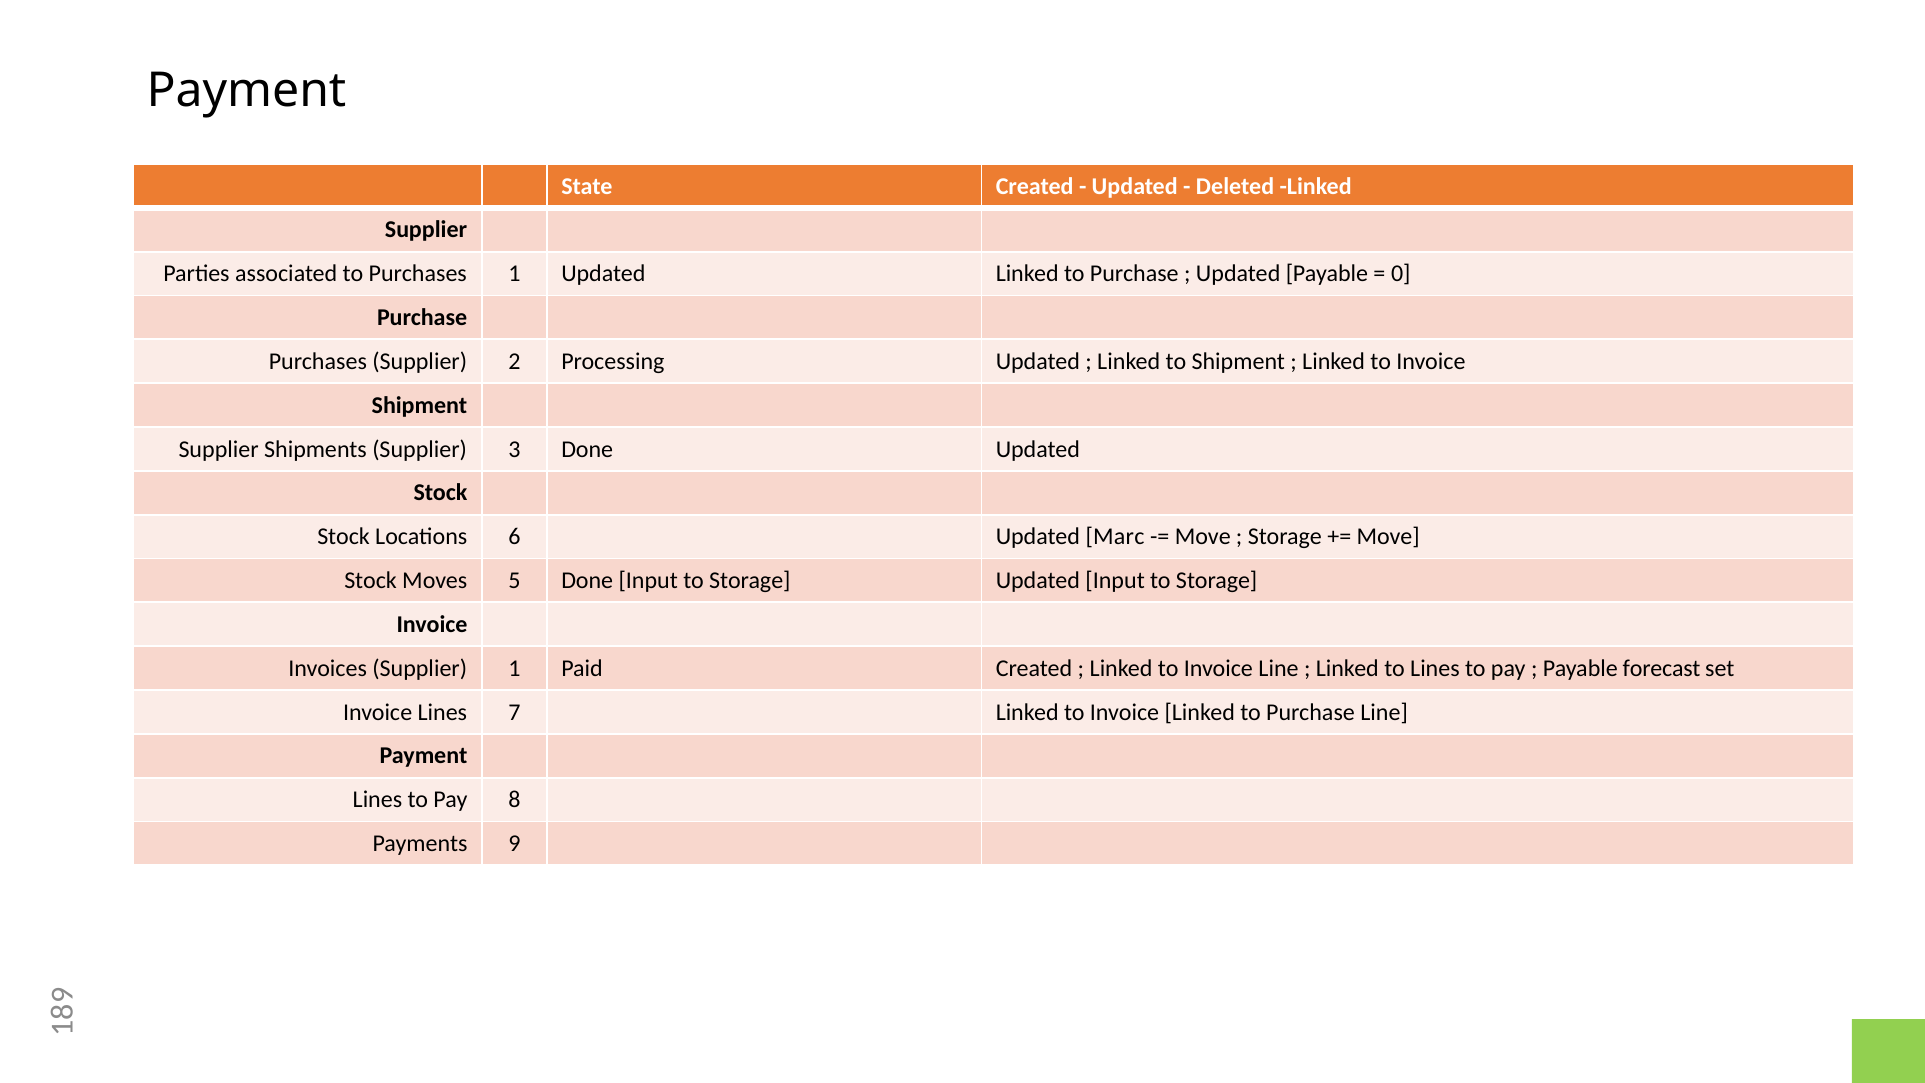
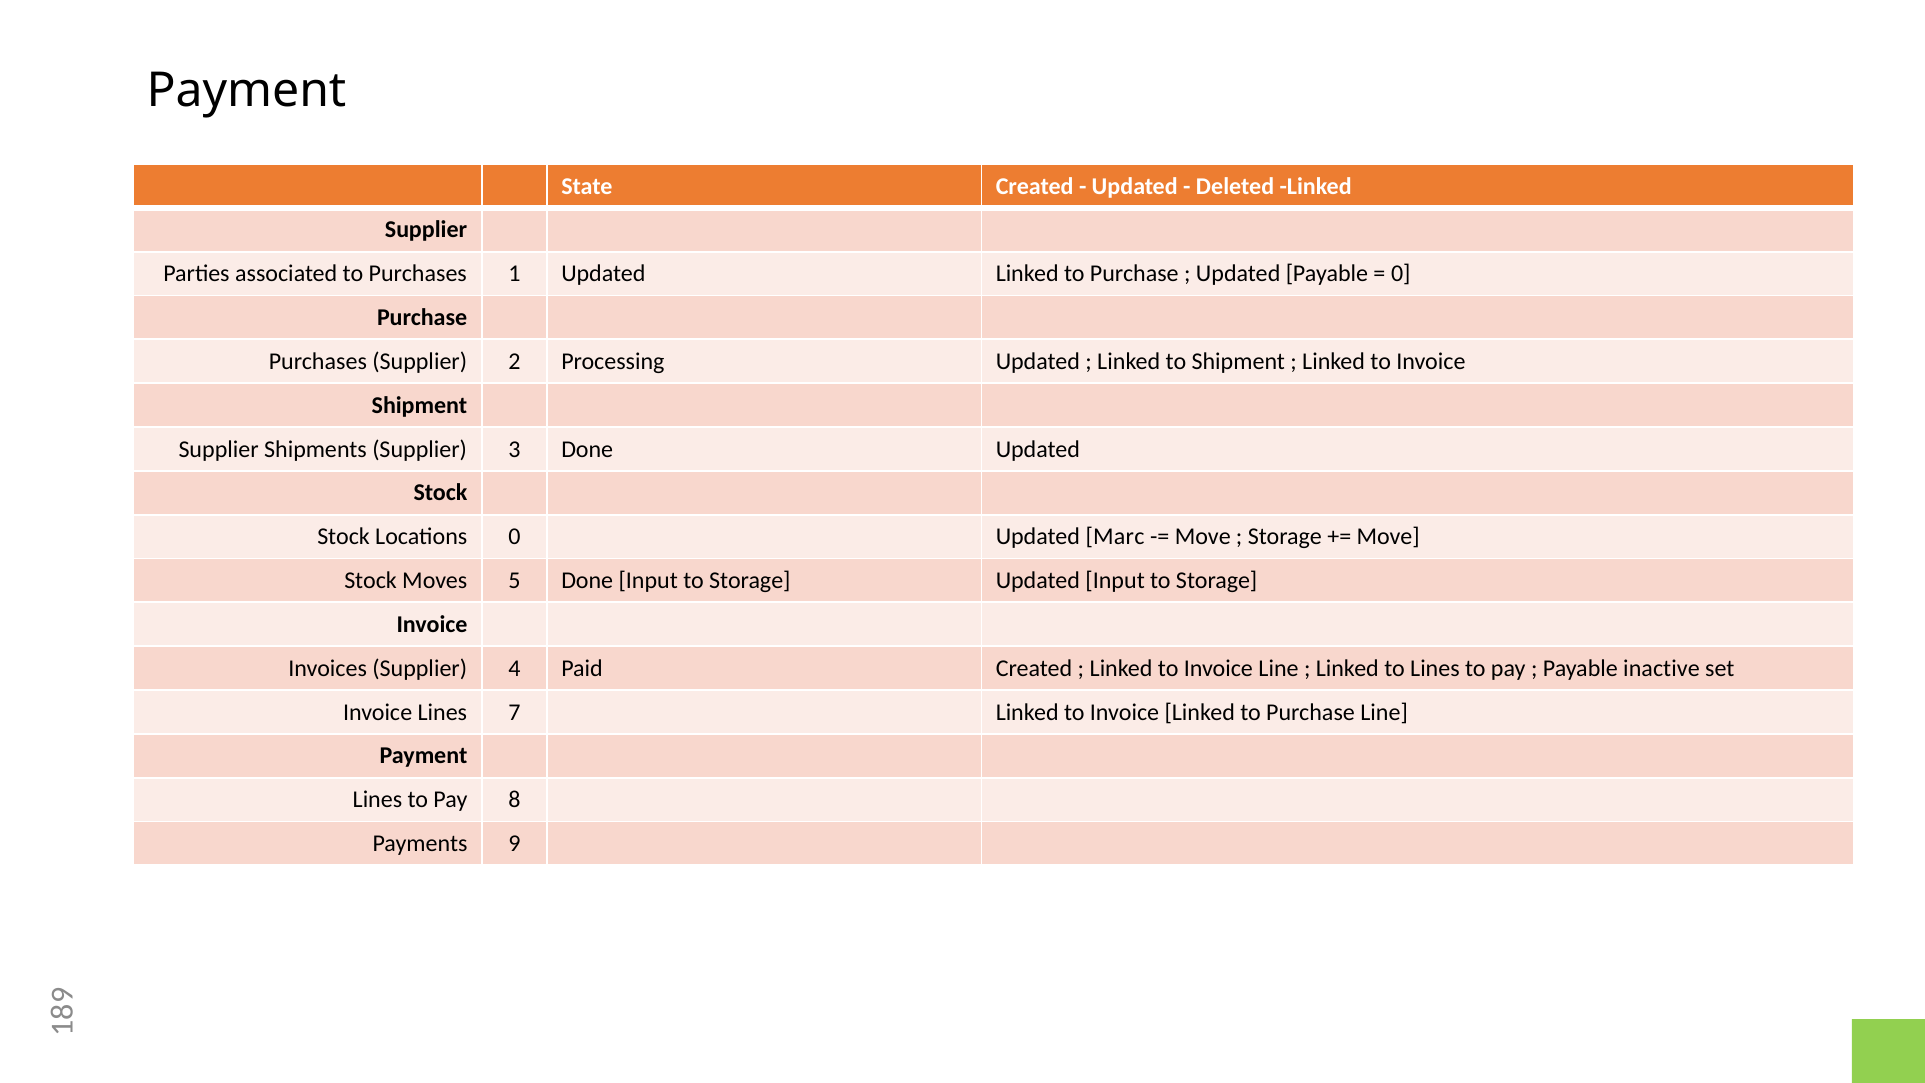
Locations 6: 6 -> 0 (514, 537)
Supplier 1: 1 -> 4 (514, 668)
forecast: forecast -> inactive (1661, 668)
